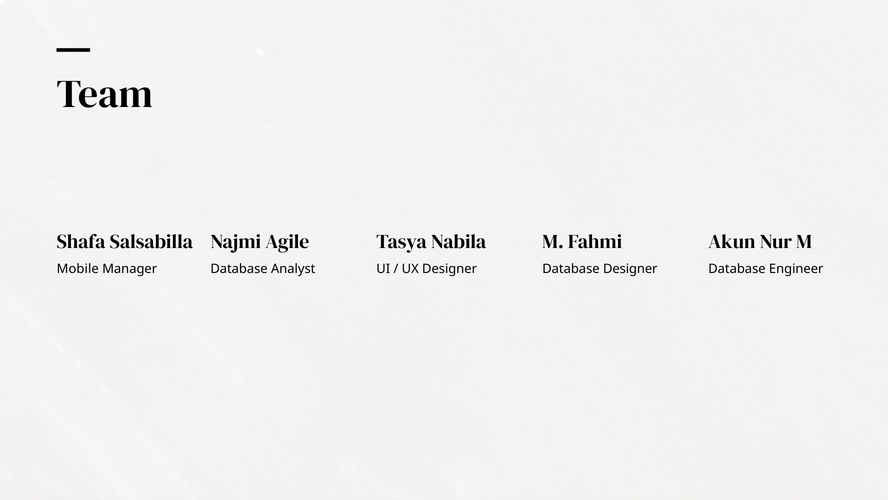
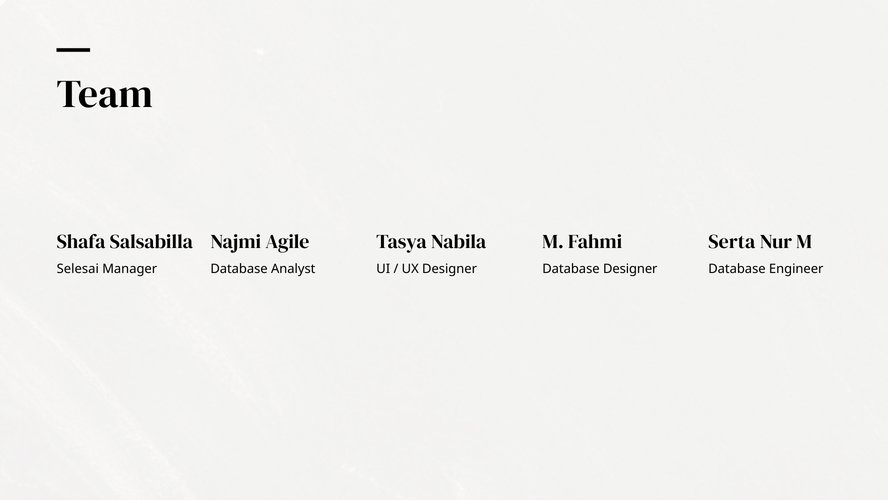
Akun: Akun -> Serta (732, 241)
Mobile: Mobile -> Selesai (78, 269)
